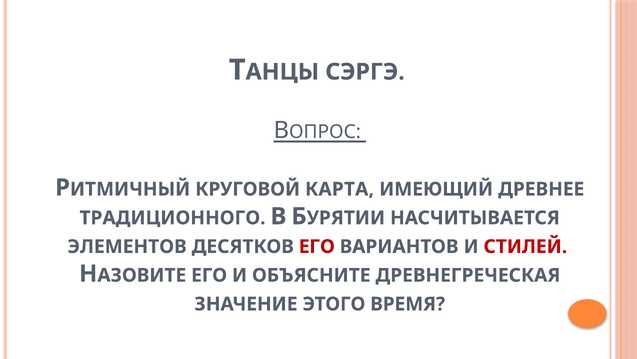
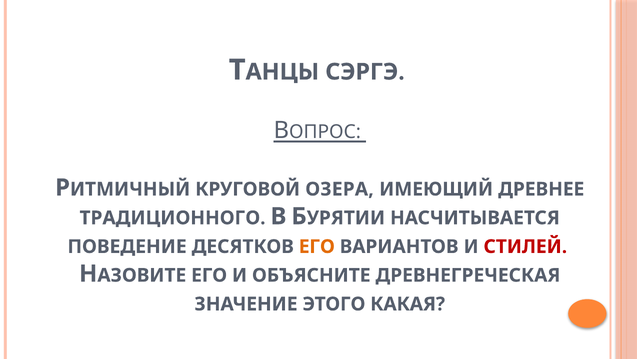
КАРТА: КАРТА -> ОЗЕРА (339, 189)
ЭЛЕМЕНТОВ: ЭЛЕМЕНТОВ -> ПОВЕДЕНИЕ (127, 246)
ЕГО colour: red -> orange (317, 246)
ВРЕМЯ: ВРЕМЯ -> КАКАЯ (408, 304)
